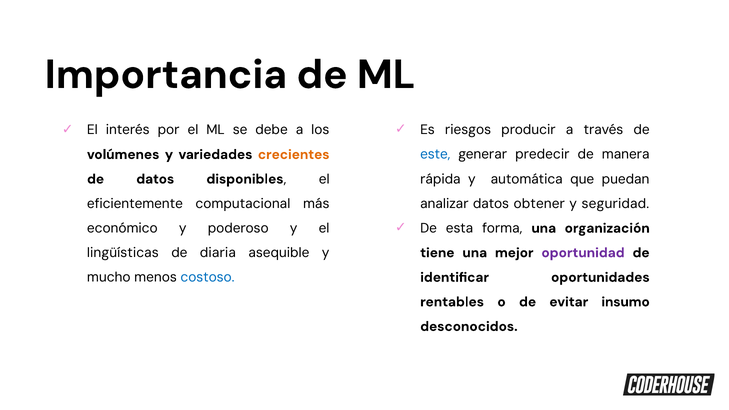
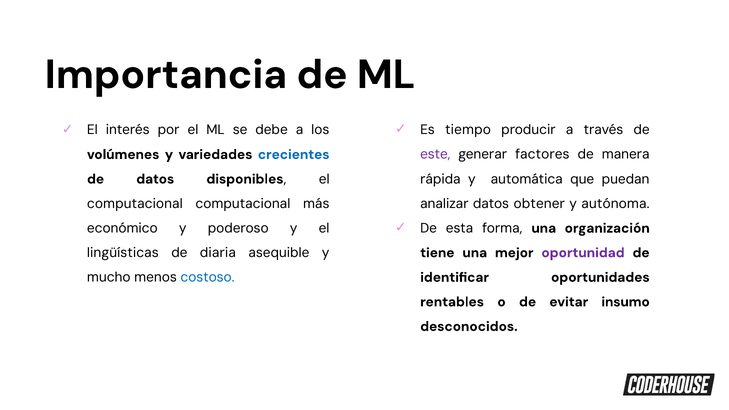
riesgos: riesgos -> tiempo (468, 130)
crecientes colour: orange -> blue (294, 154)
este colour: blue -> purple (435, 154)
predecir: predecir -> factores (542, 154)
eficientemente: eficientemente -> computacional (135, 204)
seguridad: seguridad -> autónoma (615, 204)
